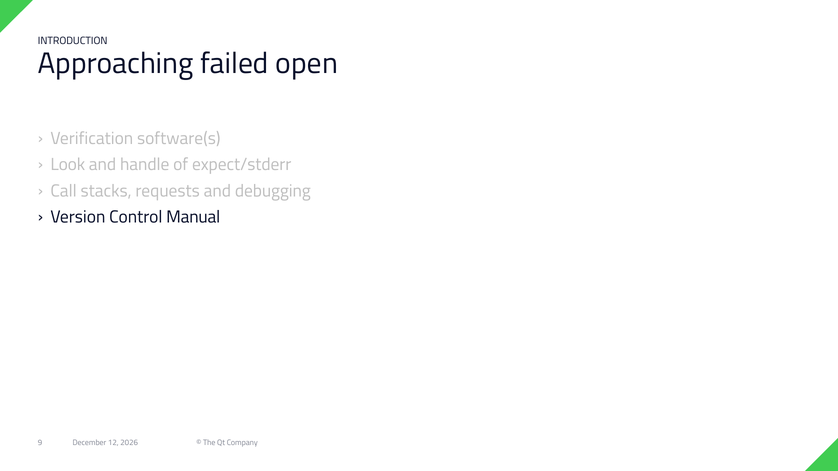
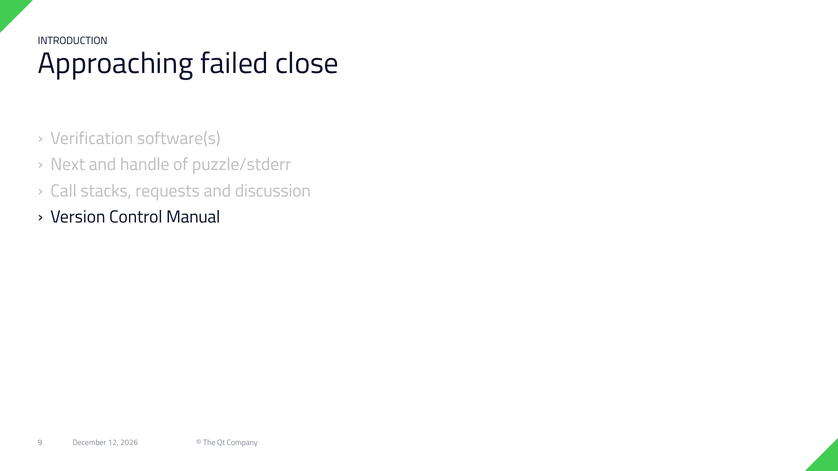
open: open -> close (307, 63)
Look: Look -> Next (68, 165)
expect/stderr: expect/stderr -> puzzle/stderr (242, 165)
debugging: debugging -> discussion (273, 191)
